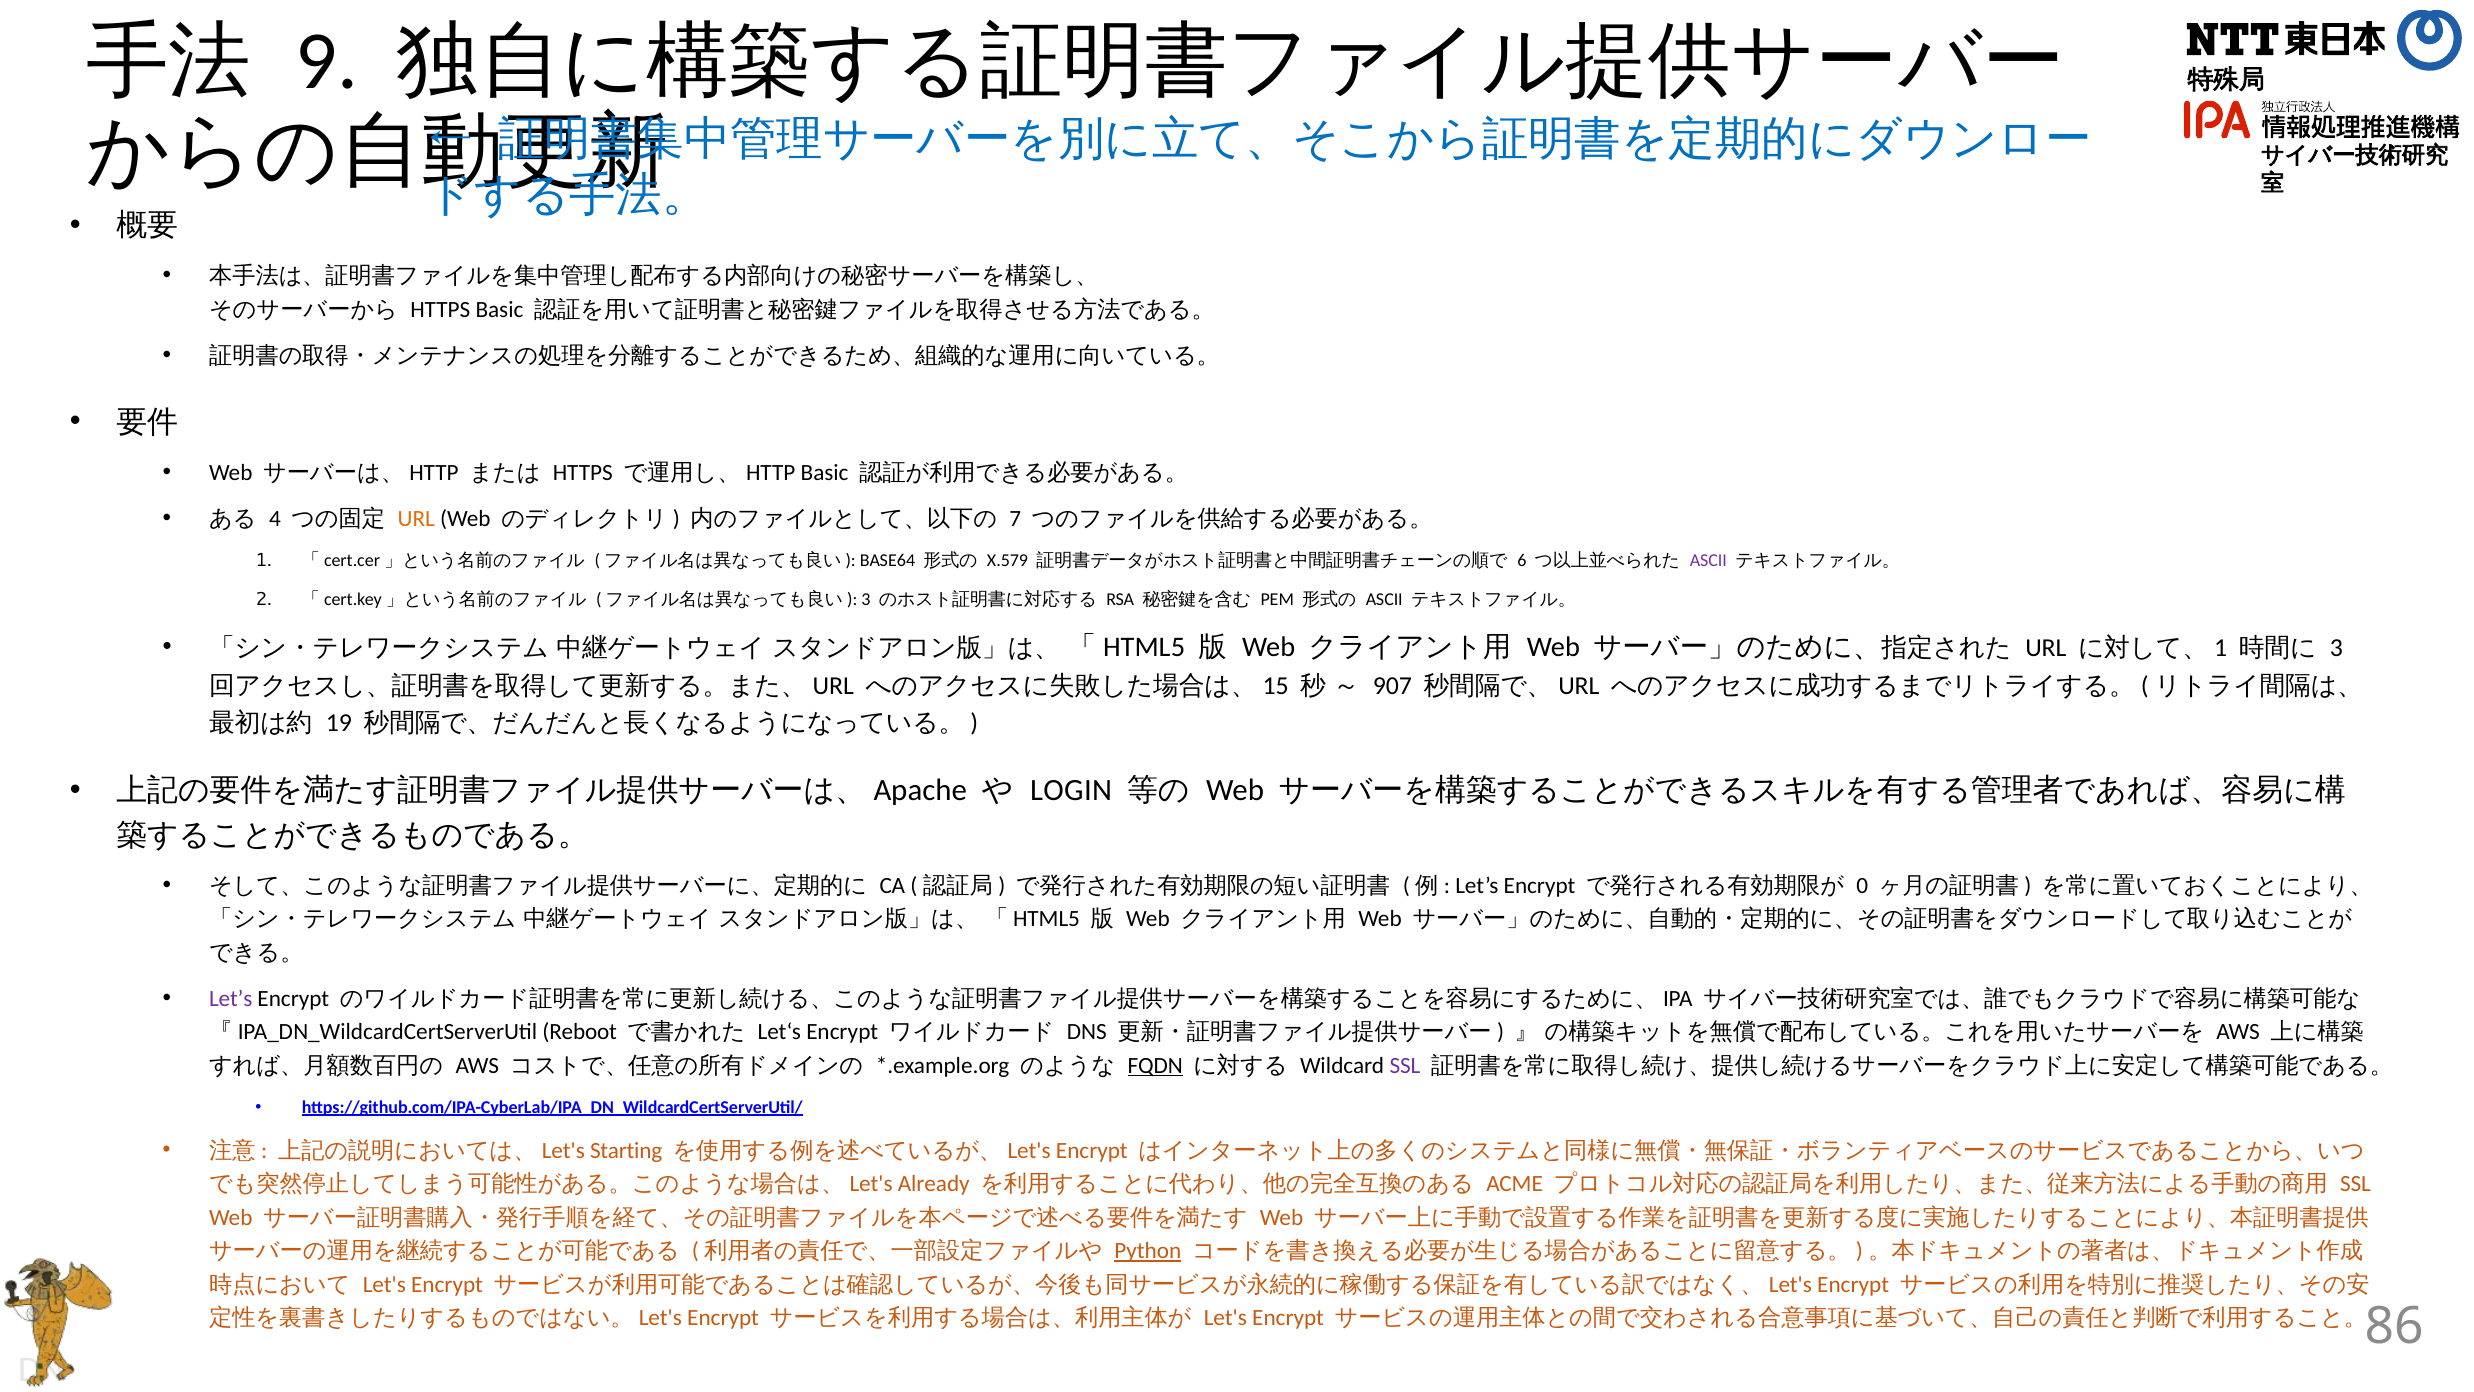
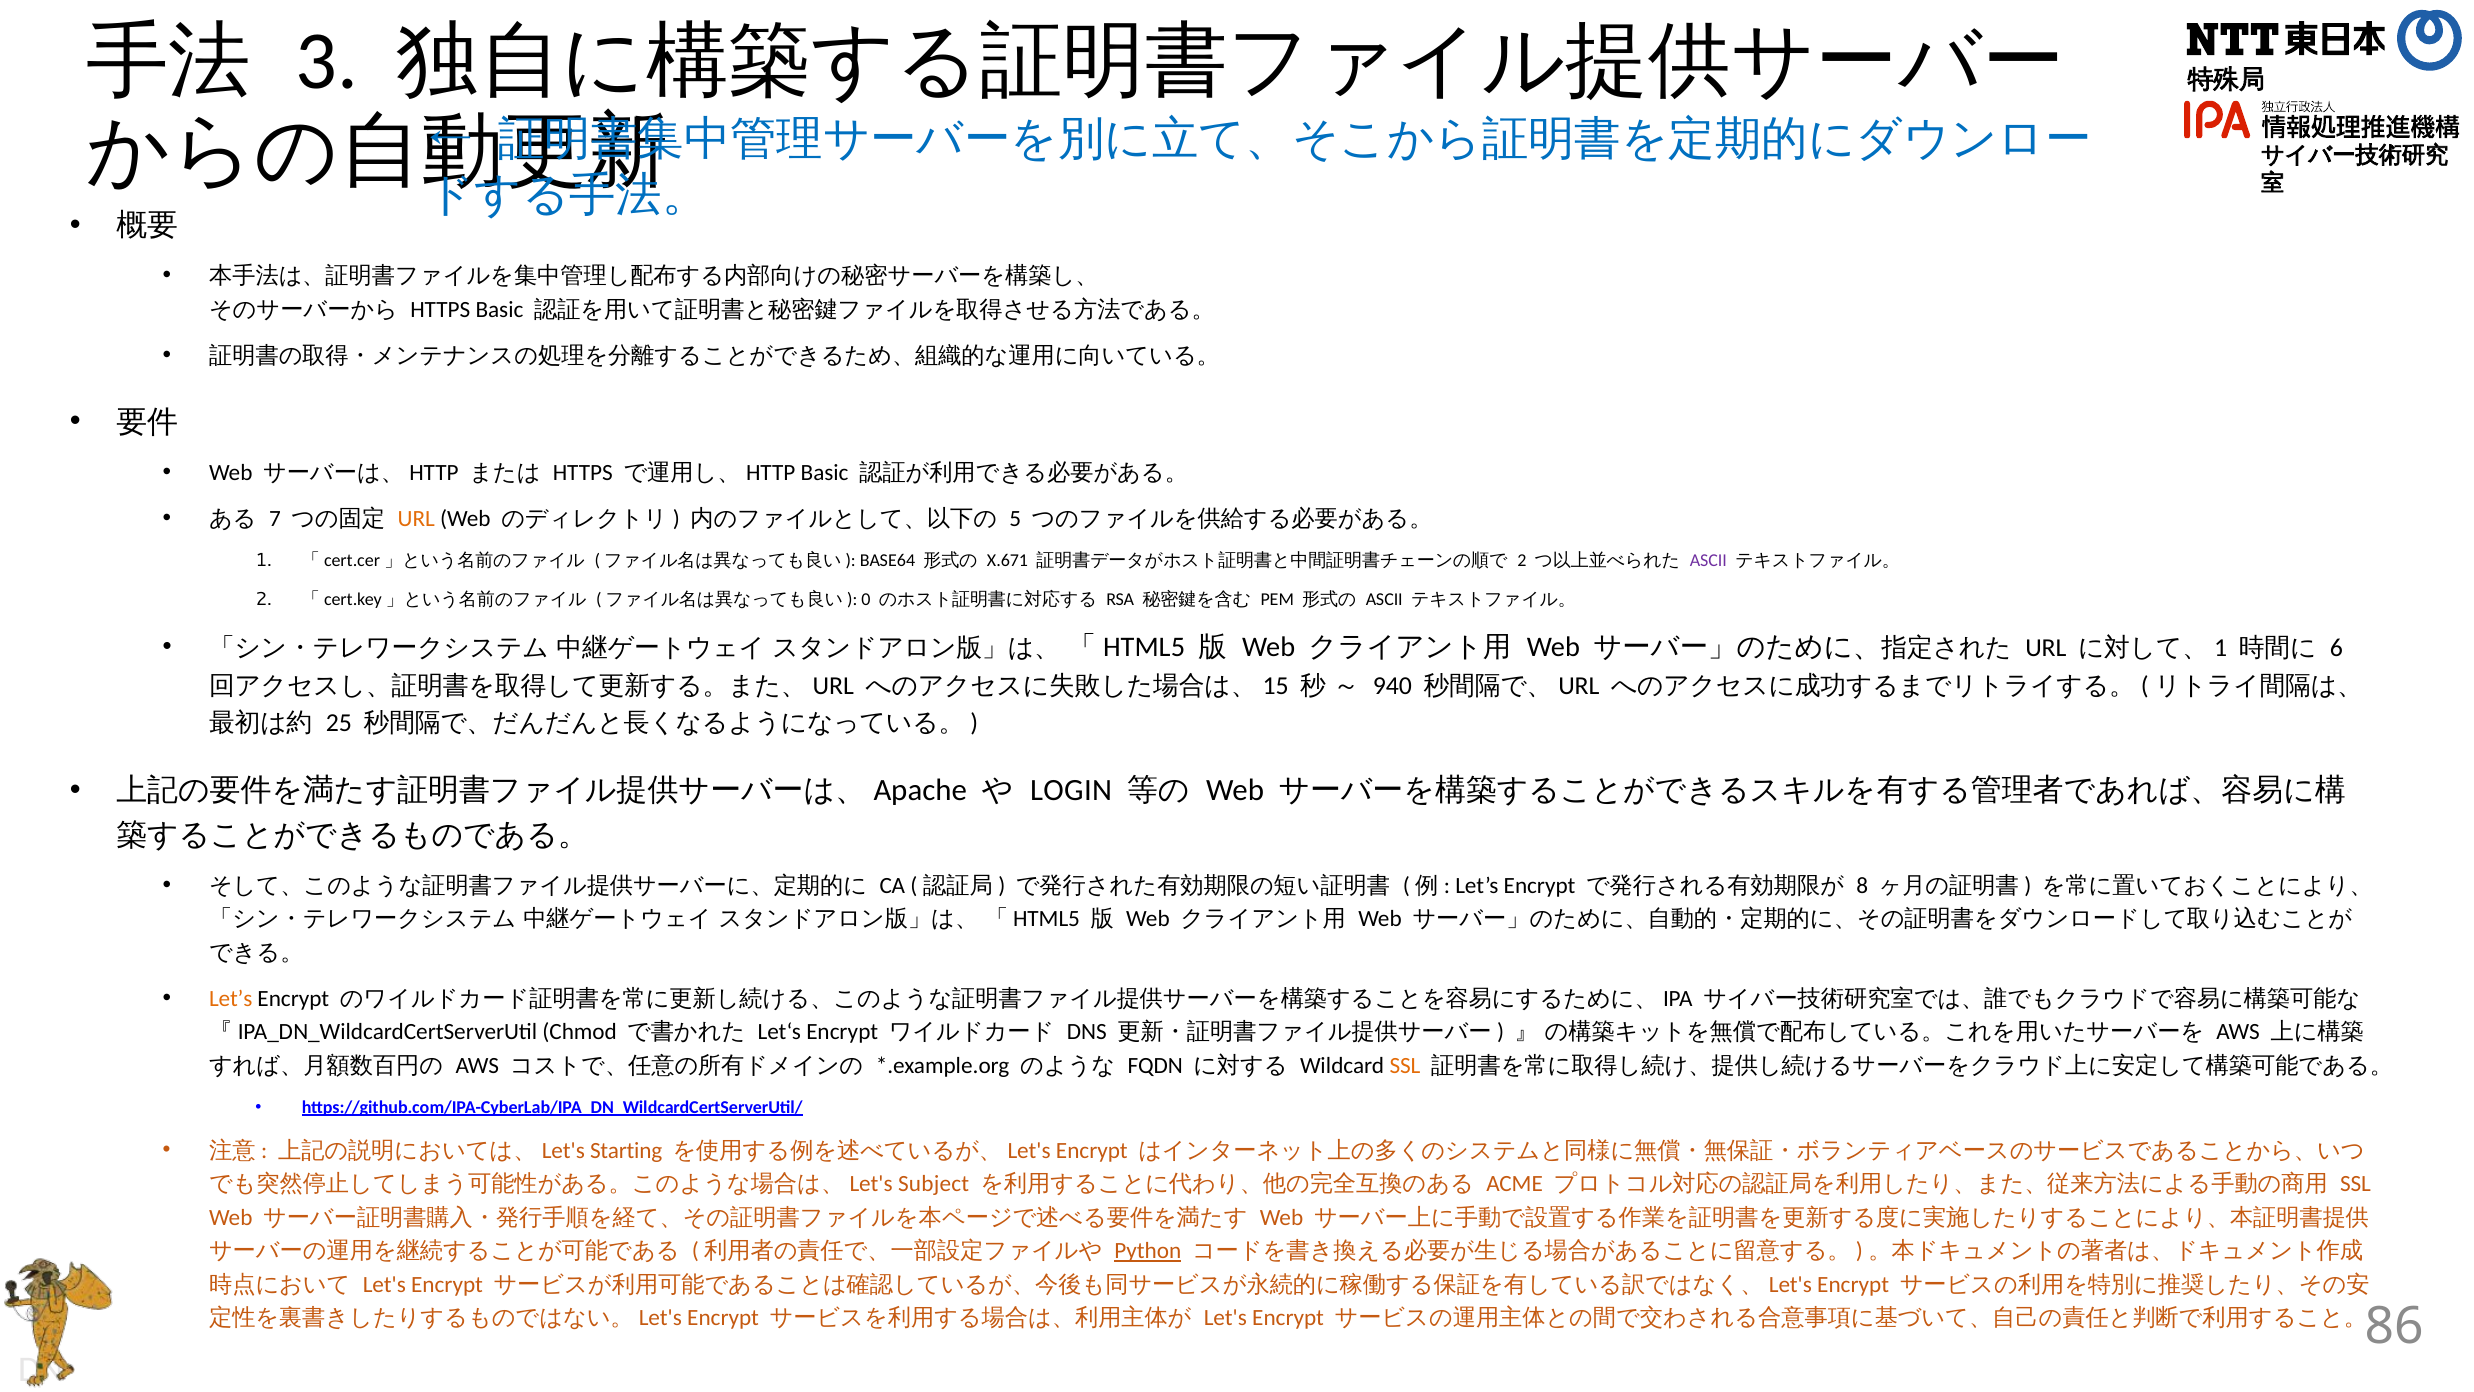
9: 9 -> 3 (327, 62)
4: 4 -> 7 (275, 519)
7: 7 -> 5 (1015, 519)
X.579: X.579 -> X.671 (1007, 560)
6: 6 -> 2 (1522, 560)
3: 3 -> 0 (866, 599)
3: 3 -> 6 (2336, 648)
907: 907 -> 940 (1392, 686)
19: 19 -> 25 (339, 723)
0: 0 -> 8 (1862, 885)
Let’s colour: purple -> orange (231, 998)
Reboot: Reboot -> Chmod (580, 1032)
FQDN underline: present -> none (1155, 1065)
SSL colour: purple -> orange (1405, 1065)
Already: Already -> Subject (934, 1184)
